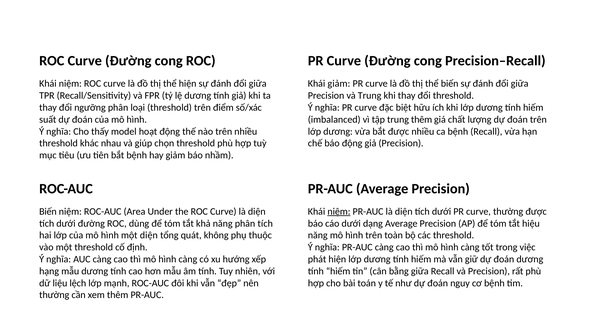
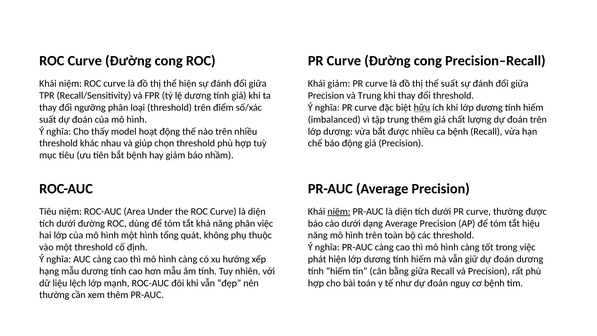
thể biến: biến -> suất (450, 84)
hữu underline: none -> present (422, 107)
Biến: Biến -> Tiêu (48, 211)
phân tích: tích -> việc (265, 223)
một diện: diện -> hình (149, 235)
